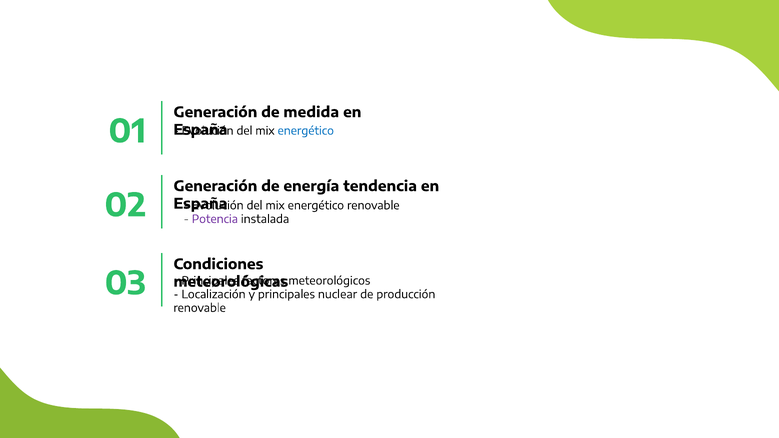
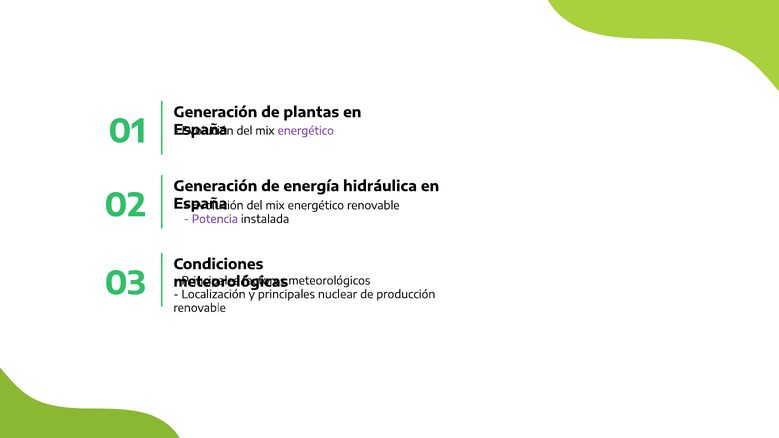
medida: medida -> plantas (311, 112)
energético colour: blue -> purple (306, 131)
tendencia: tendencia -> hidráulica (380, 186)
